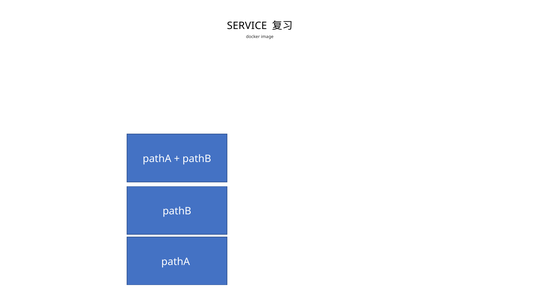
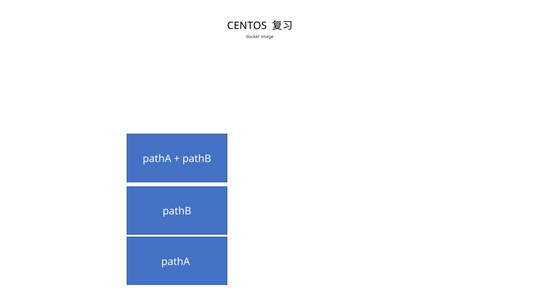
SERVICE: SERVICE -> CENTOS (247, 26)
